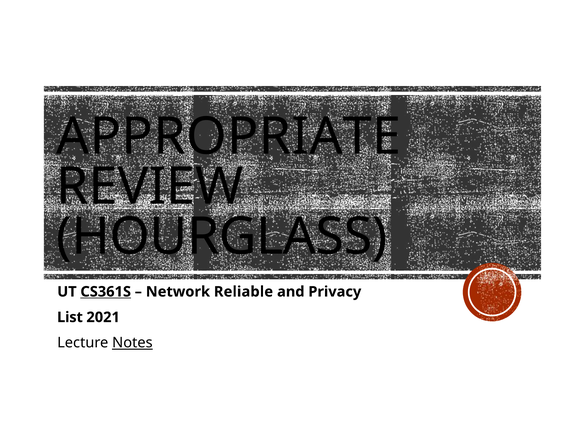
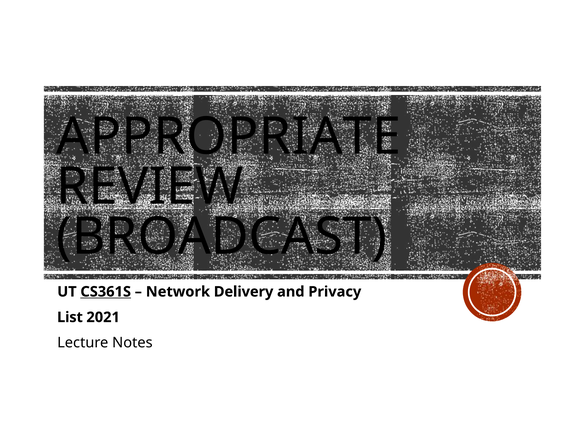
HOURGLASS: HOURGLASS -> BROADCAST (222, 236)
Reliable: Reliable -> Delivery (244, 292)
Notes underline: present -> none (132, 343)
